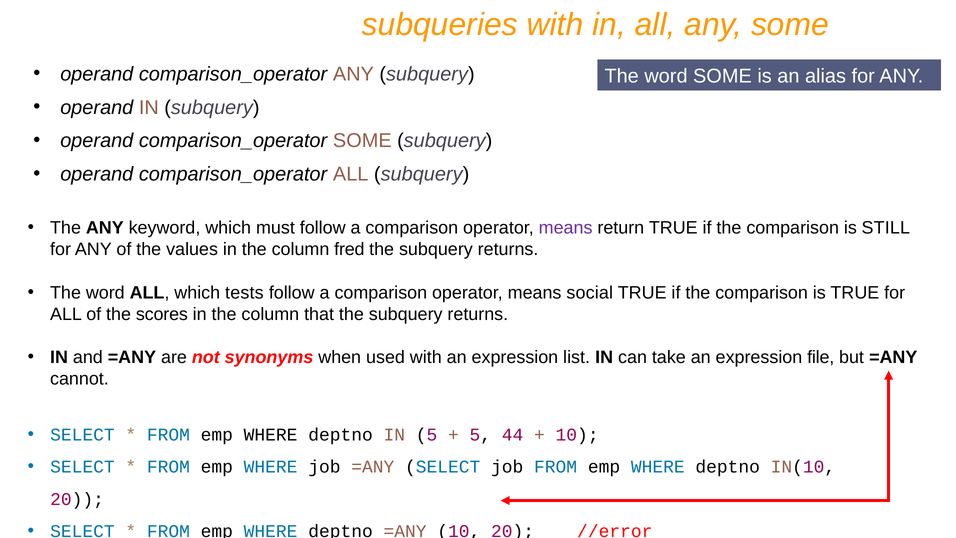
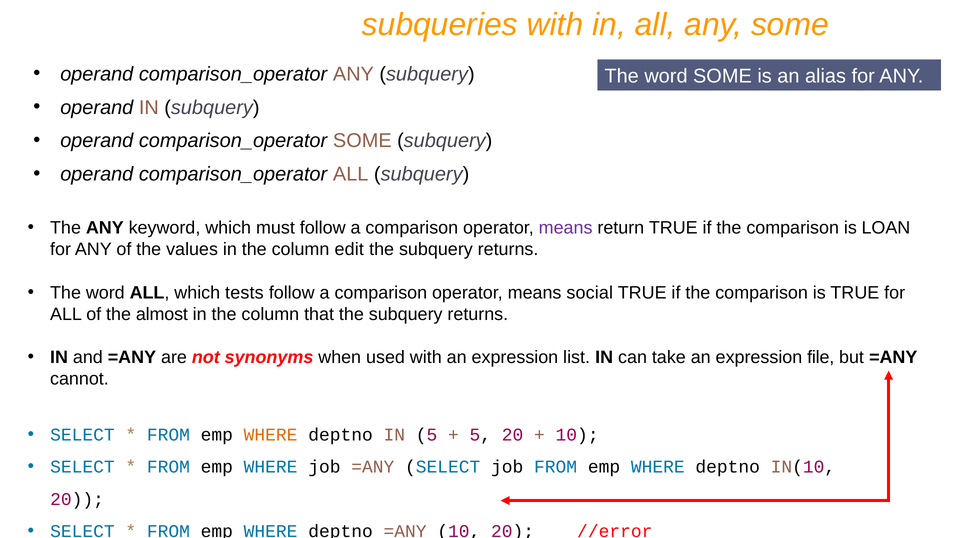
STILL: STILL -> LOAN (886, 228)
fred: fred -> edit (349, 249)
scores: scores -> almost (162, 314)
WHERE colour: black -> orange (271, 434)
5 44: 44 -> 20 (513, 434)
